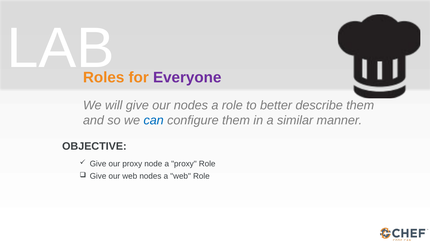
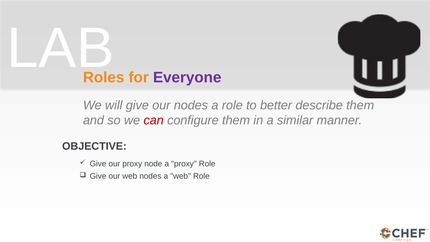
can colour: blue -> red (154, 120)
